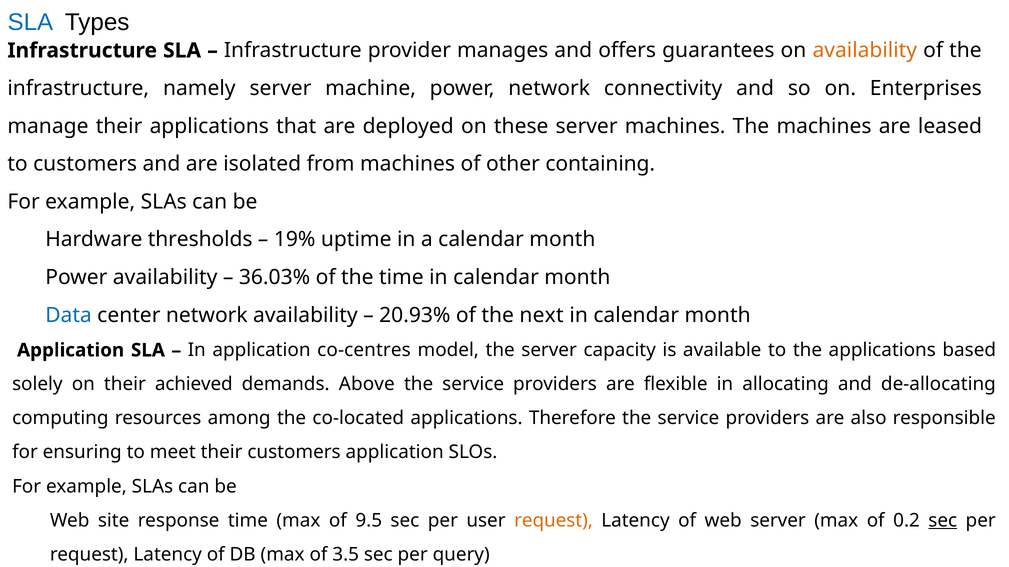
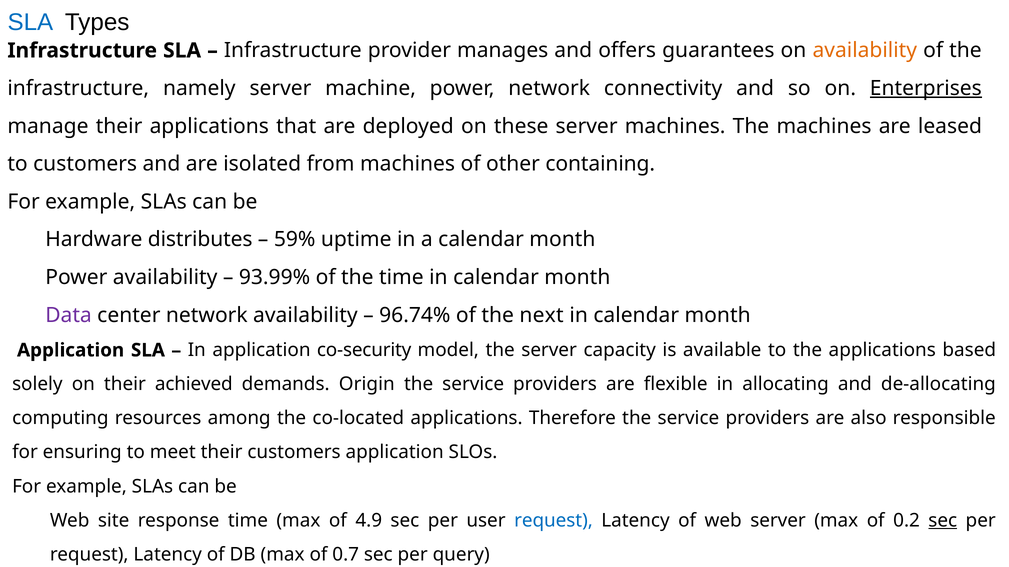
Enterprises underline: none -> present (926, 88)
thresholds: thresholds -> distributes (200, 240)
19%: 19% -> 59% (295, 240)
36.03%: 36.03% -> 93.99% (275, 278)
Data colour: blue -> purple (69, 315)
20.93%: 20.93% -> 96.74% (415, 315)
co-centres: co-centres -> co-security (364, 351)
Above: Above -> Origin (367, 385)
9.5: 9.5 -> 4.9 (369, 521)
request colour: orange -> blue (553, 521)
3.5: 3.5 -> 0.7 (346, 555)
